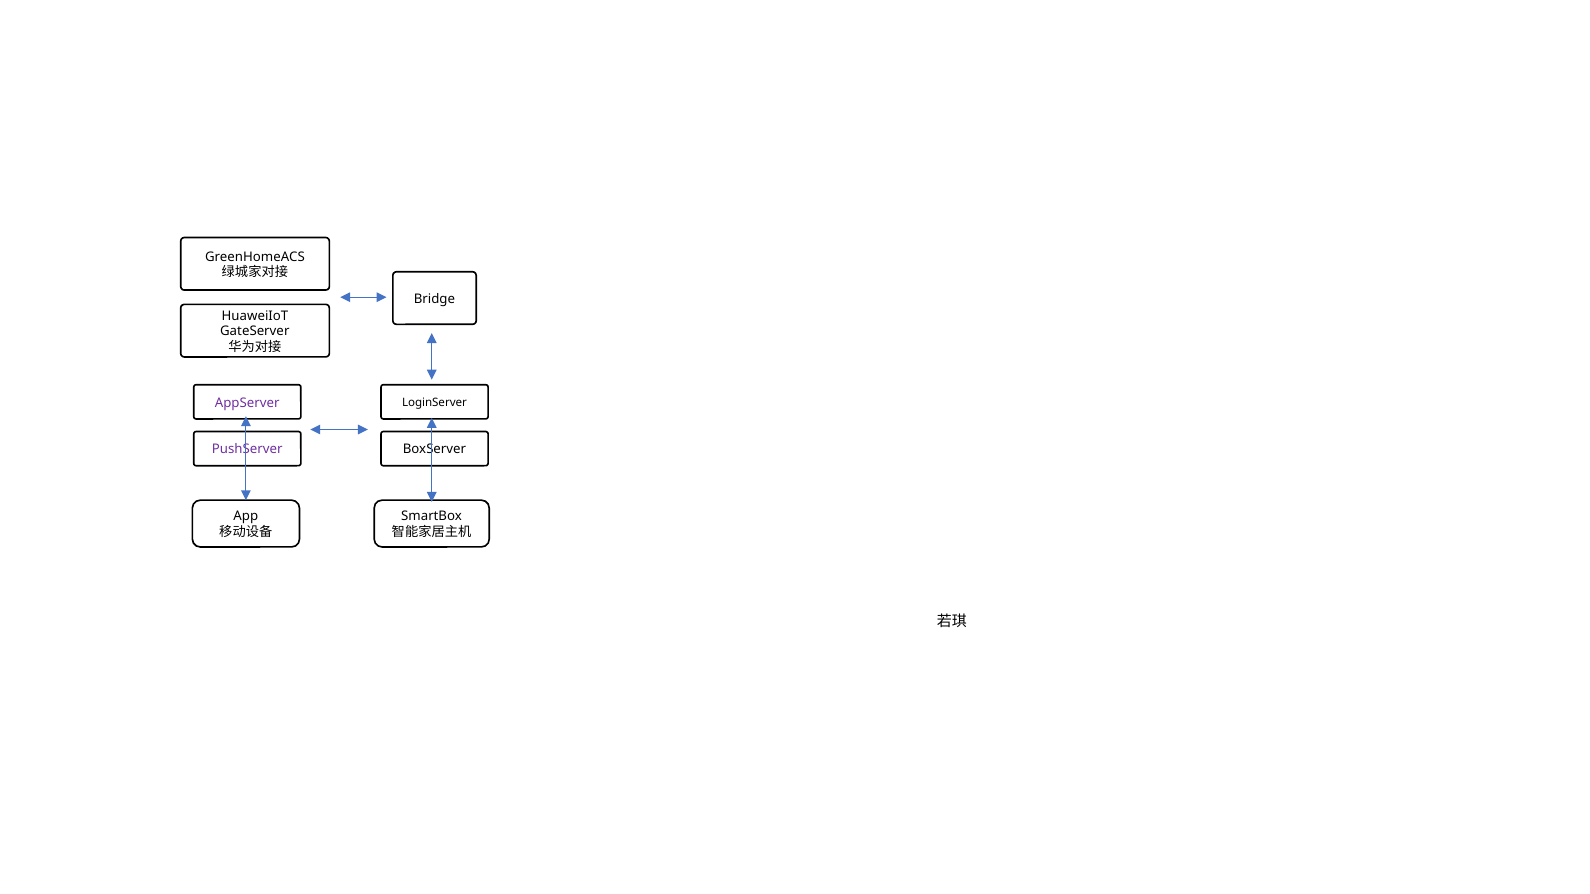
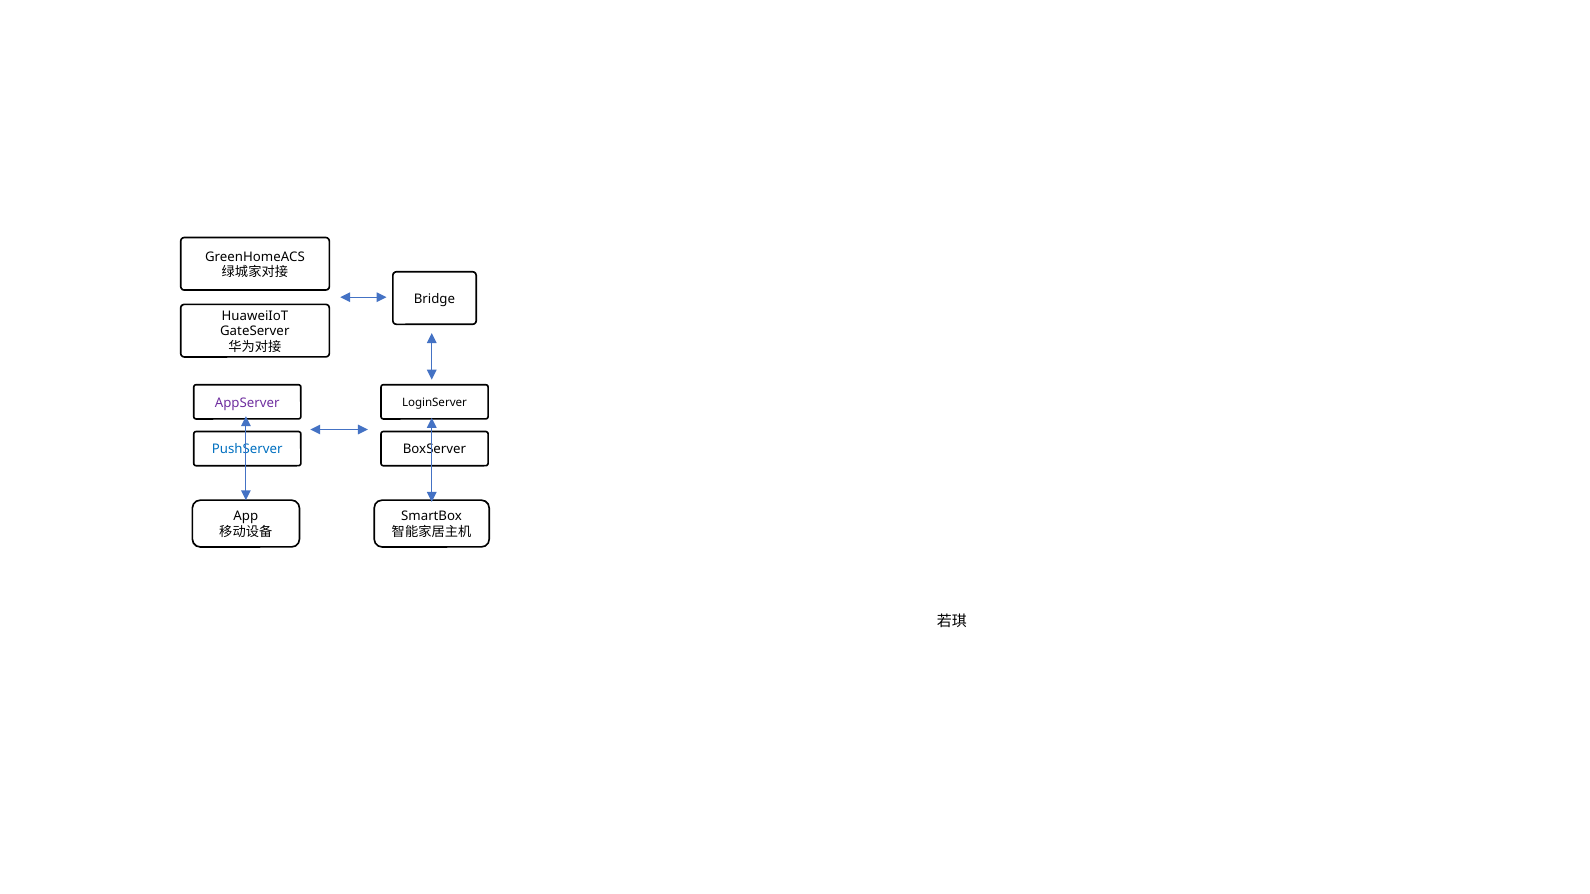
PushServer colour: purple -> blue (247, 450)
